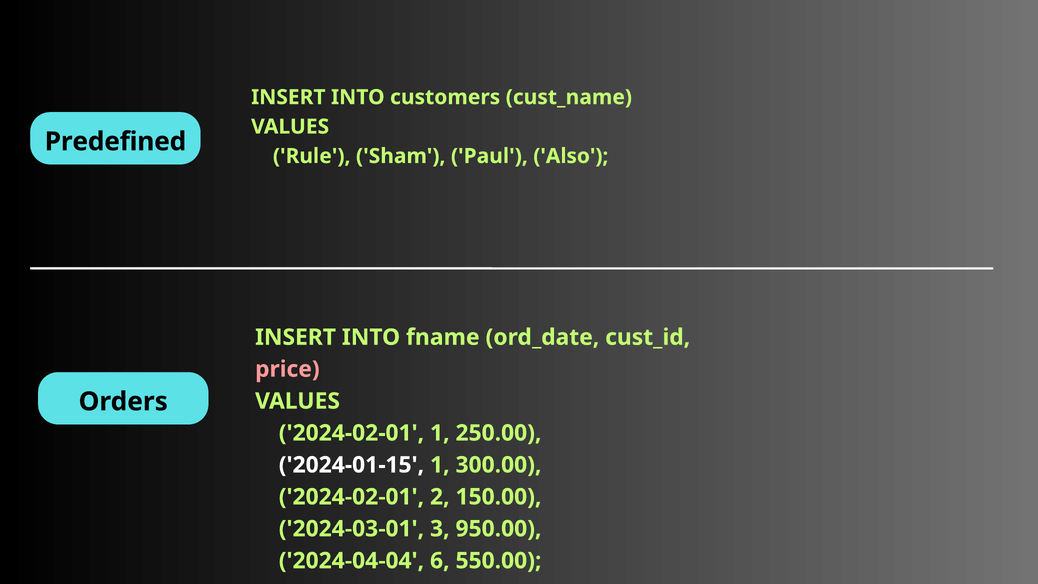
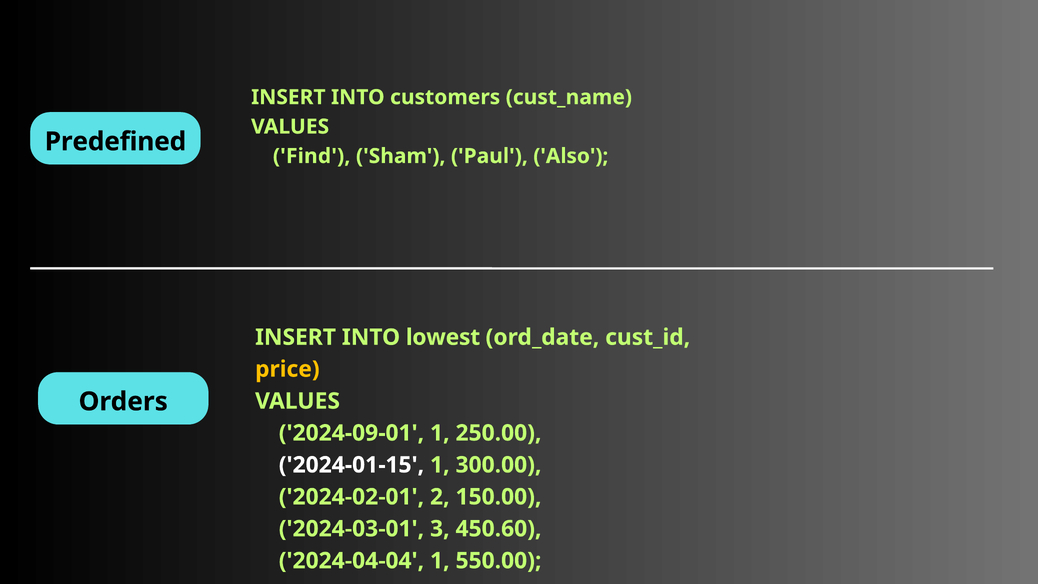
Rule: Rule -> Find (312, 156)
fname: fname -> lowest (443, 337)
price colour: pink -> yellow (287, 369)
2024-02-01: 2024-02-01 -> 2024-09-01 (351, 433)
950.00: 950.00 -> 450.60 (498, 529)
2024-04-04 6: 6 -> 1 (440, 561)
